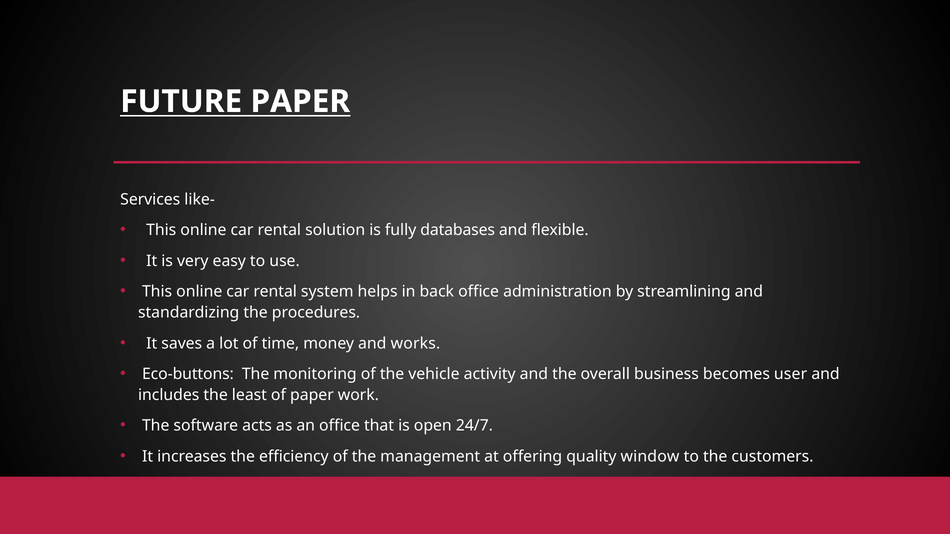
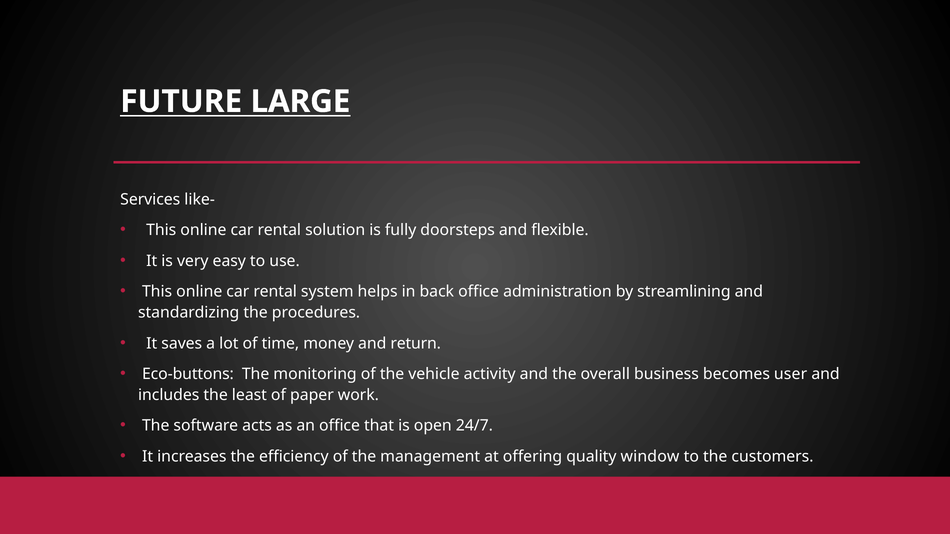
FUTURE PAPER: PAPER -> LARGE (300, 102)
databases: databases -> doorsteps (458, 230)
works: works -> return (416, 344)
